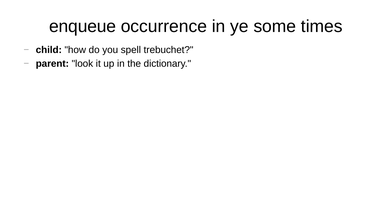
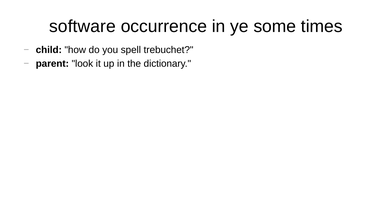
enqueue: enqueue -> software (82, 26)
